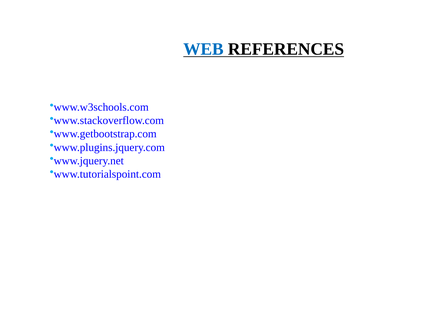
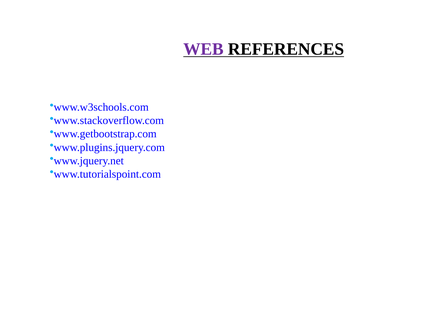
WEB colour: blue -> purple (203, 49)
